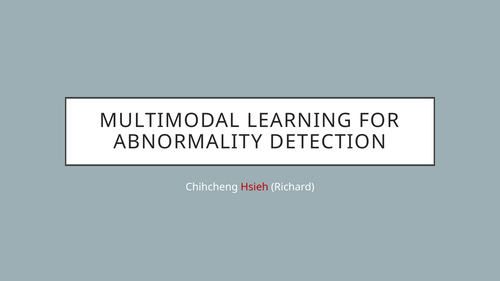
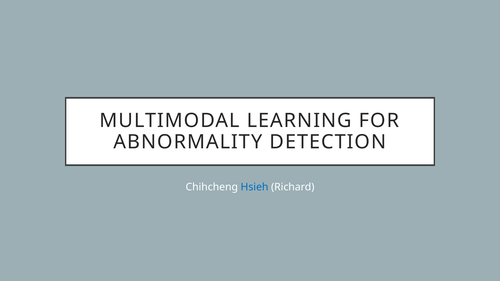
Hsieh colour: red -> blue (255, 187)
